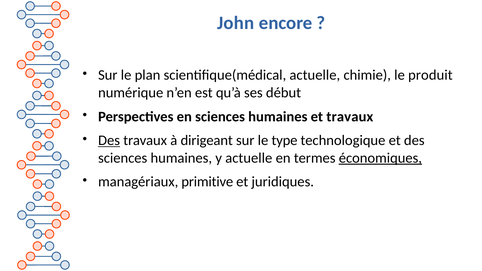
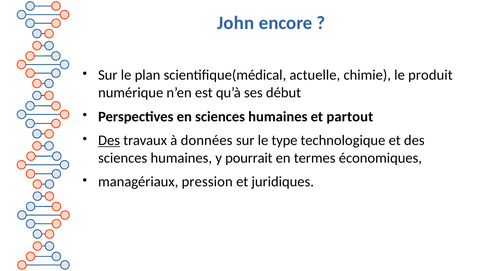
et travaux: travaux -> partout (350, 117)
dirigeant: dirigeant -> données (207, 141)
y actuelle: actuelle -> pourrait (249, 158)
économiques underline: present -> none (380, 158)
primitive: primitive -> pression (207, 182)
